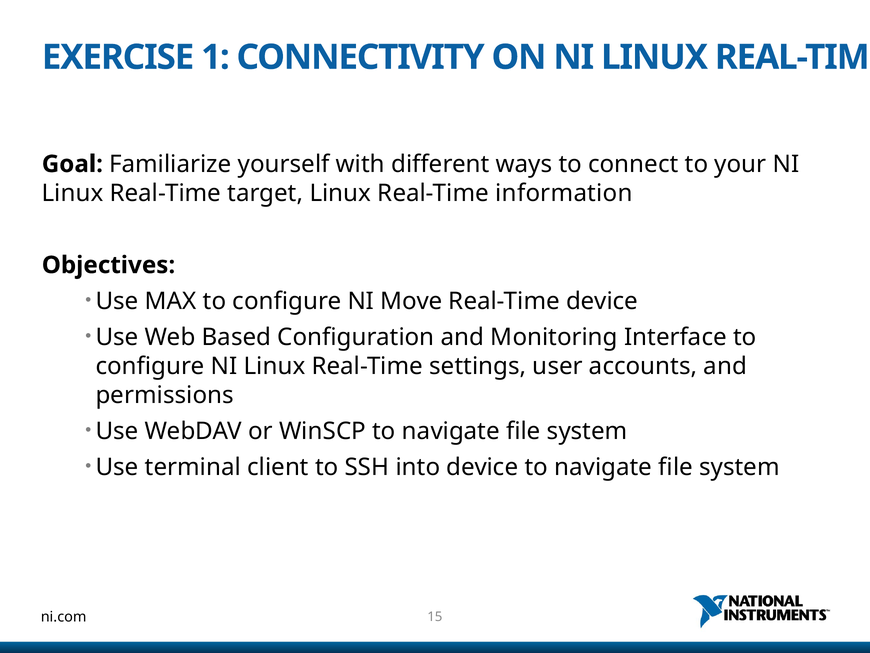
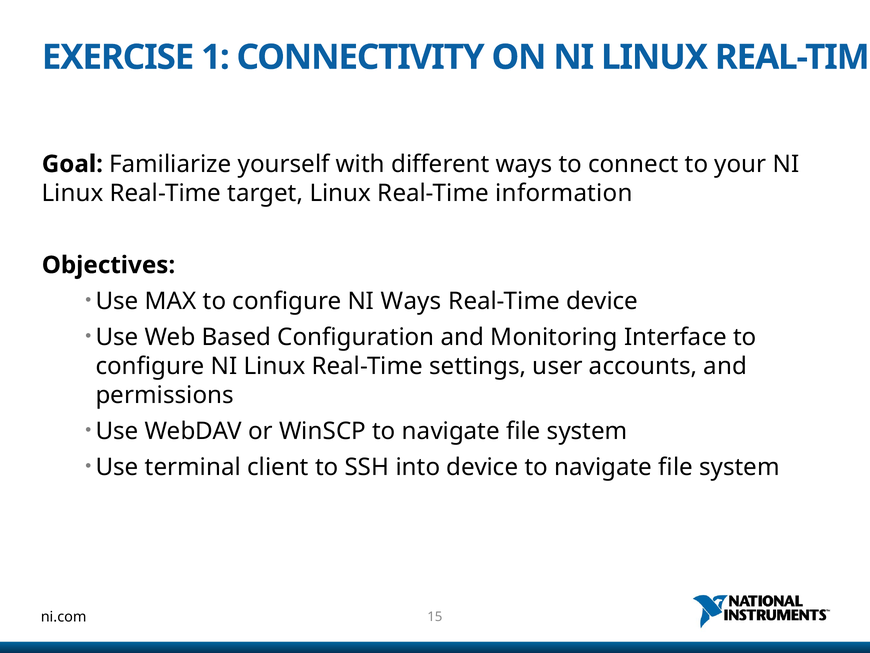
NI Move: Move -> Ways (411, 301)
